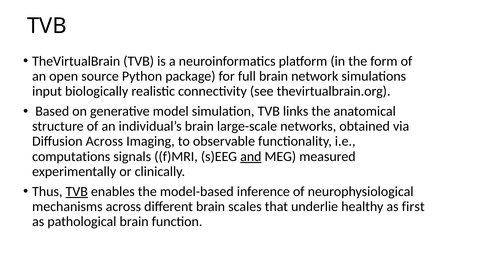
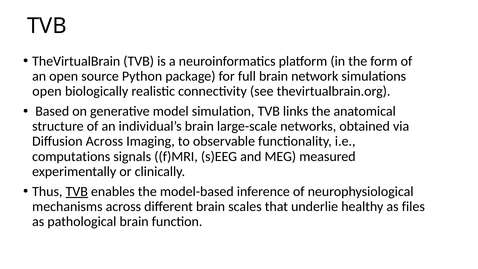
input: input -> open (47, 91)
and underline: present -> none (251, 156)
first: first -> files (413, 206)
